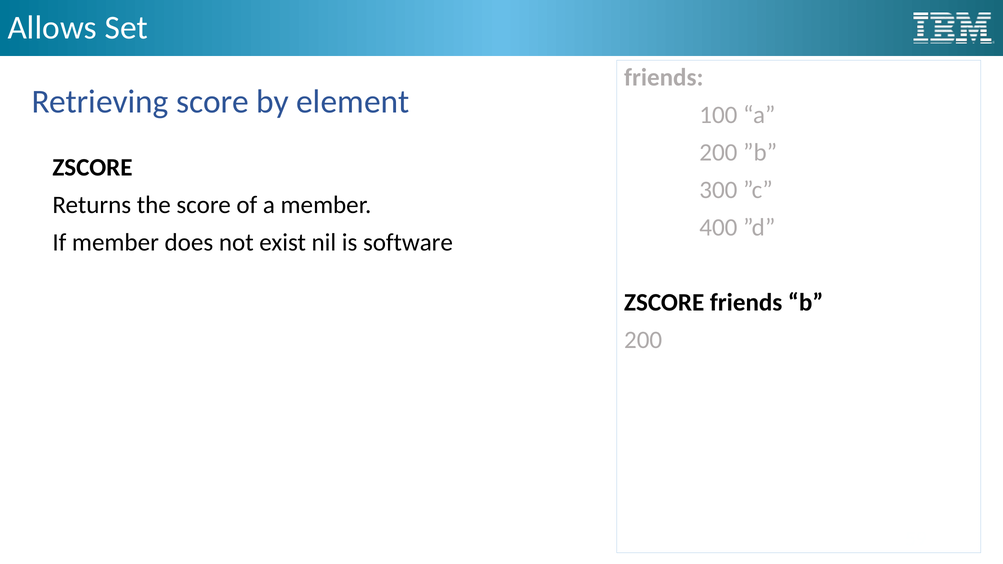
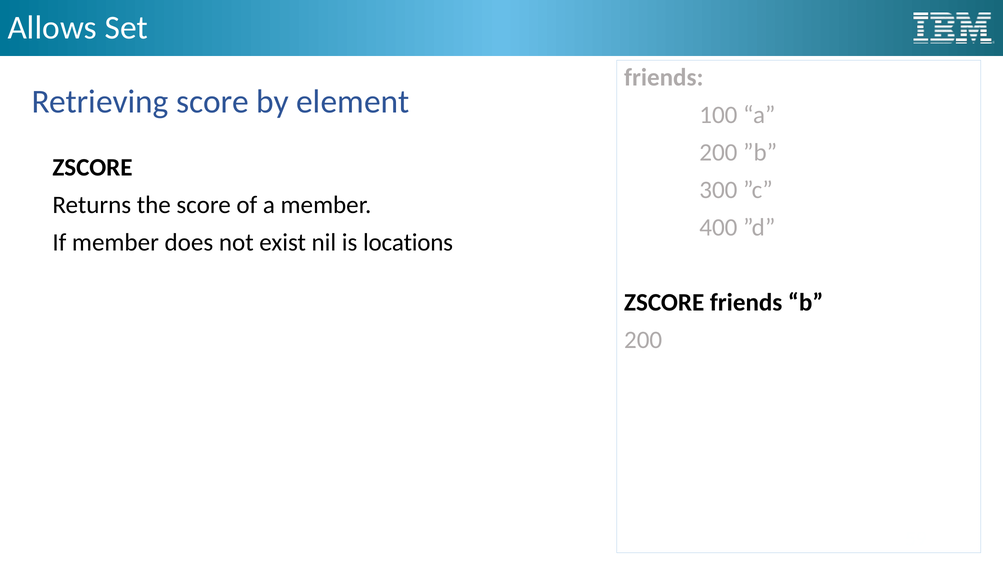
software: software -> locations (408, 242)
